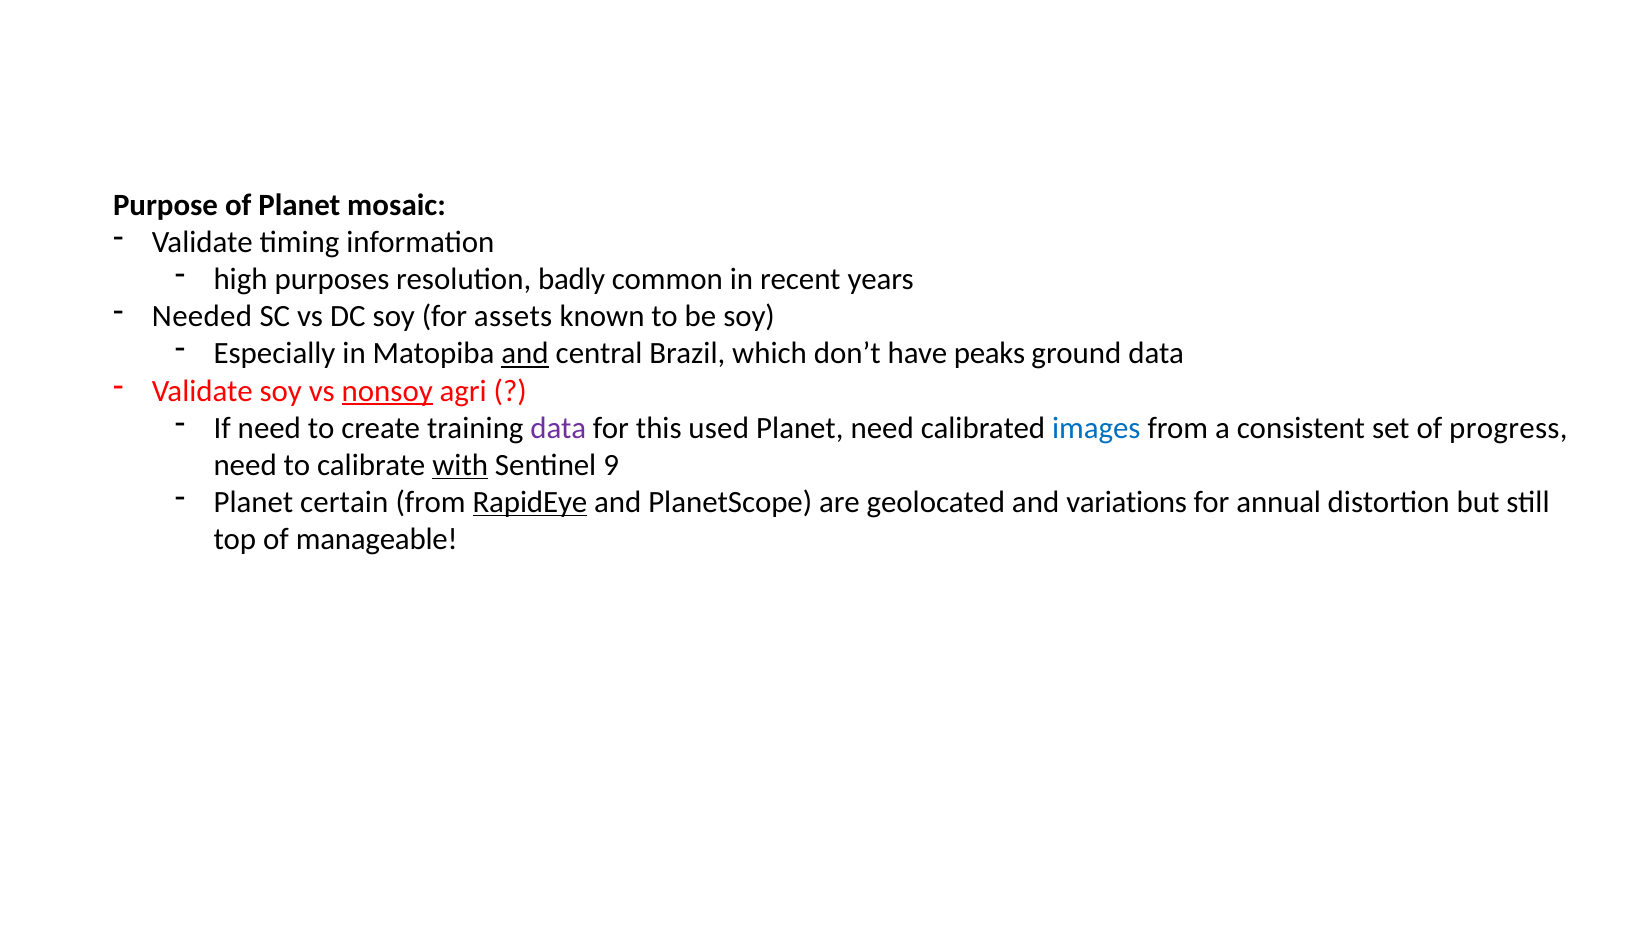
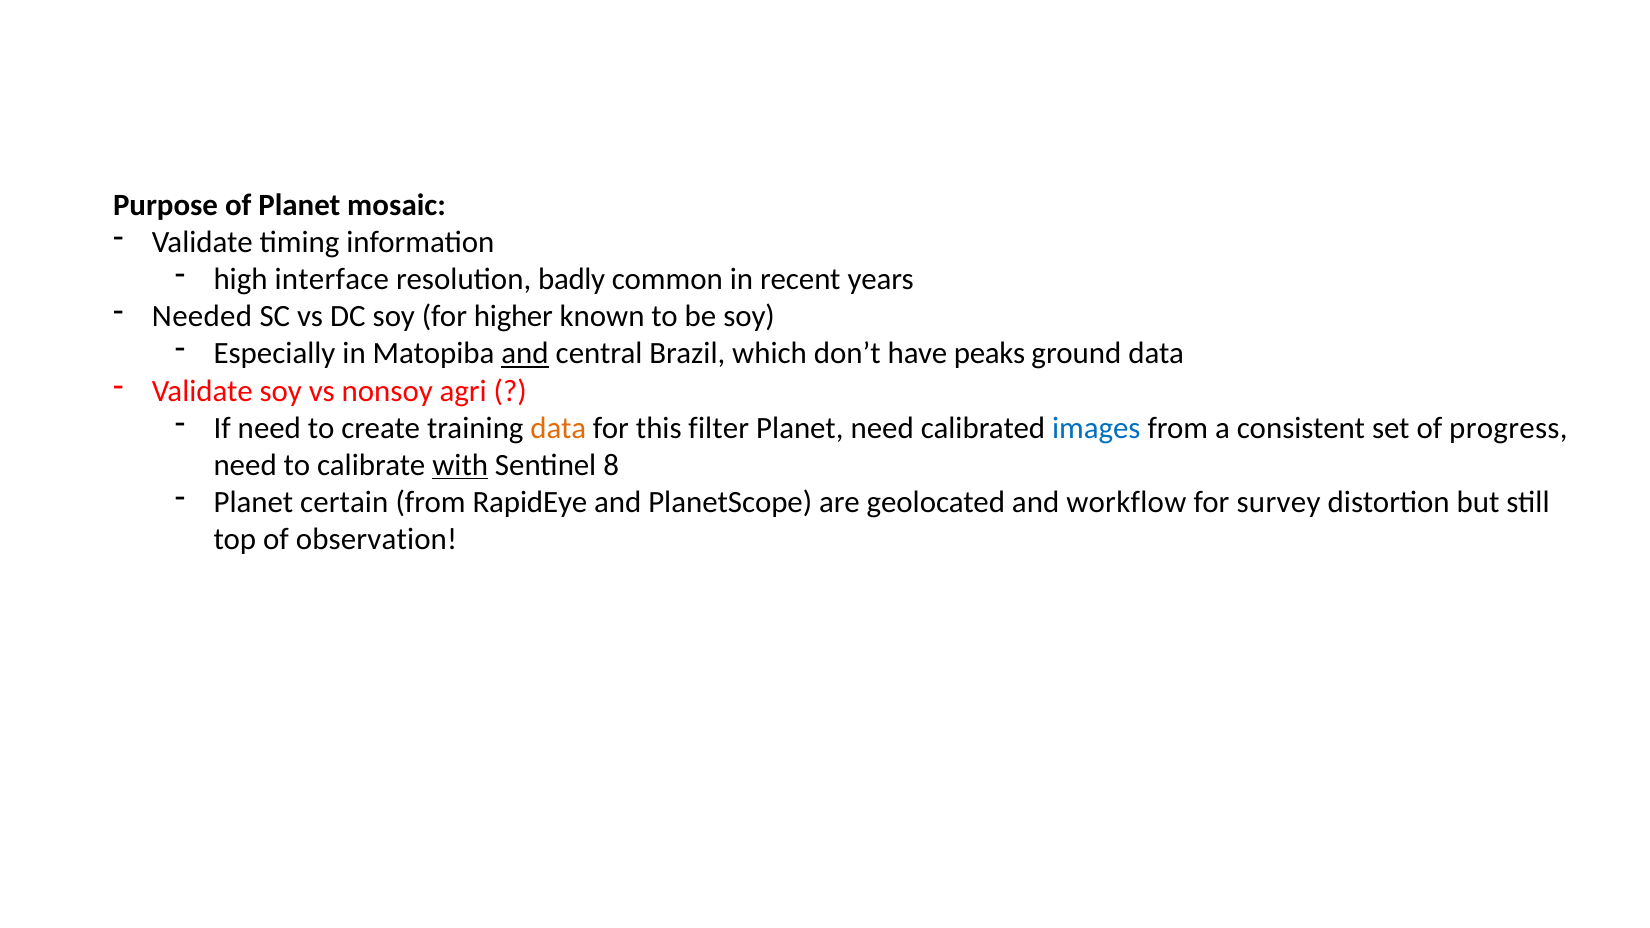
purposes: purposes -> interface (332, 280)
assets: assets -> higher (513, 317)
nonsoy underline: present -> none (387, 391)
data colour: purple -> orange (558, 428)
used: used -> filter (719, 428)
9: 9 -> 8 (611, 465)
RapidEye underline: present -> none (530, 502)
variations: variations -> workflow (1126, 502)
annual: annual -> survey (1279, 502)
manageable: manageable -> observation (377, 539)
